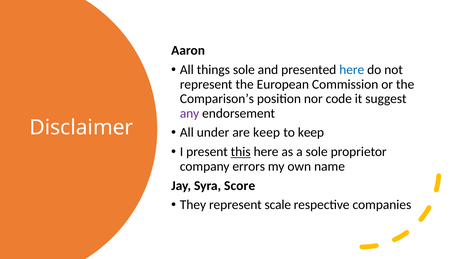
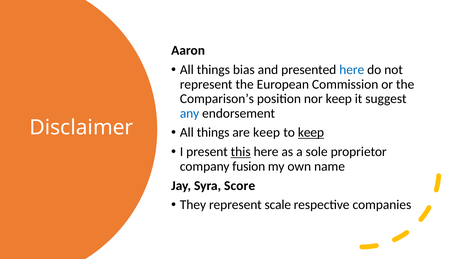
things sole: sole -> bias (244, 70)
nor code: code -> keep (339, 99)
any colour: purple -> blue (190, 113)
under: under -> things (213, 132)
keep underline: none -> present (311, 132)
errors: errors -> fusion (249, 166)
